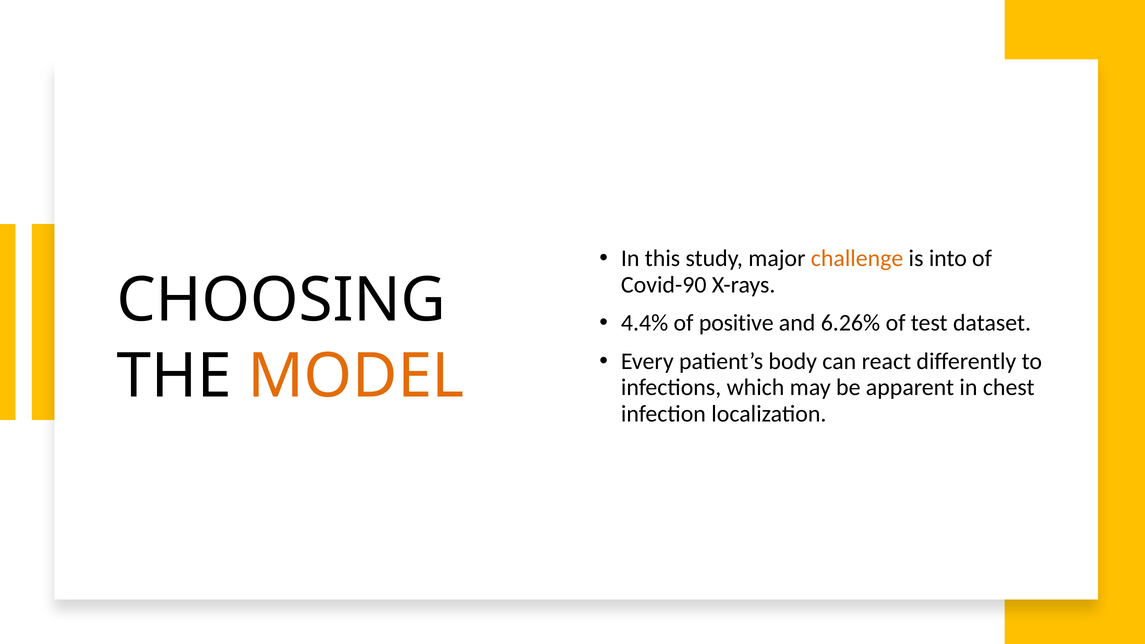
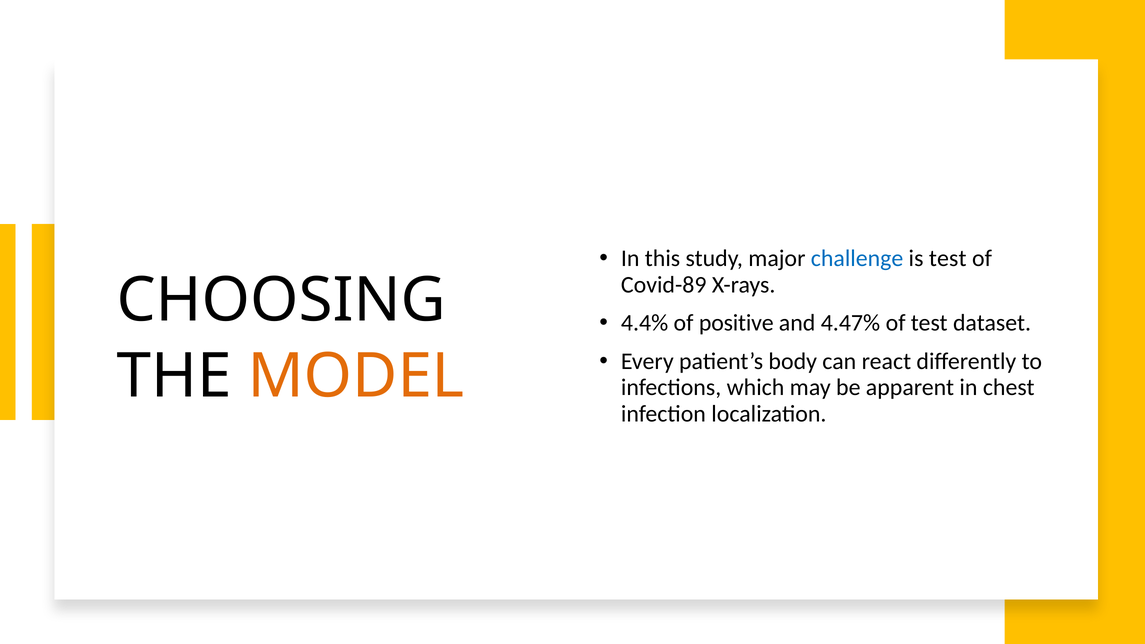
challenge colour: orange -> blue (857, 259)
is into: into -> test (948, 259)
Covid-90: Covid-90 -> Covid-89 (664, 285)
6.26%: 6.26% -> 4.47% (850, 323)
